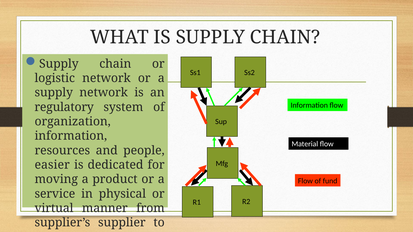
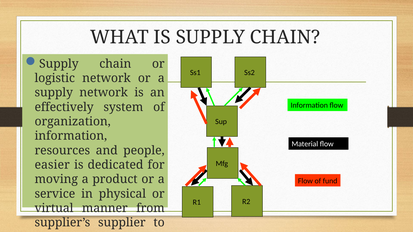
regulatory: regulatory -> effectively (64, 107)
